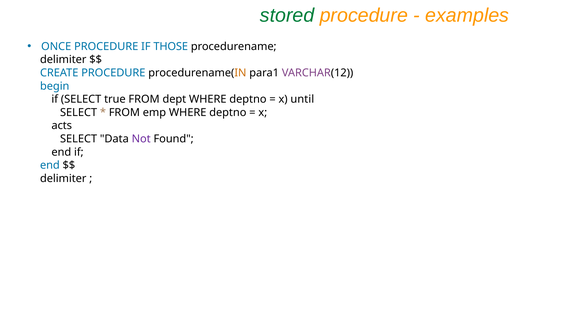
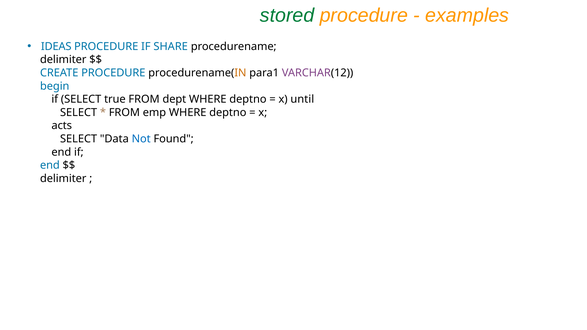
ONCE: ONCE -> IDEAS (56, 46)
THOSE: THOSE -> SHARE (171, 46)
Not colour: purple -> blue (141, 139)
